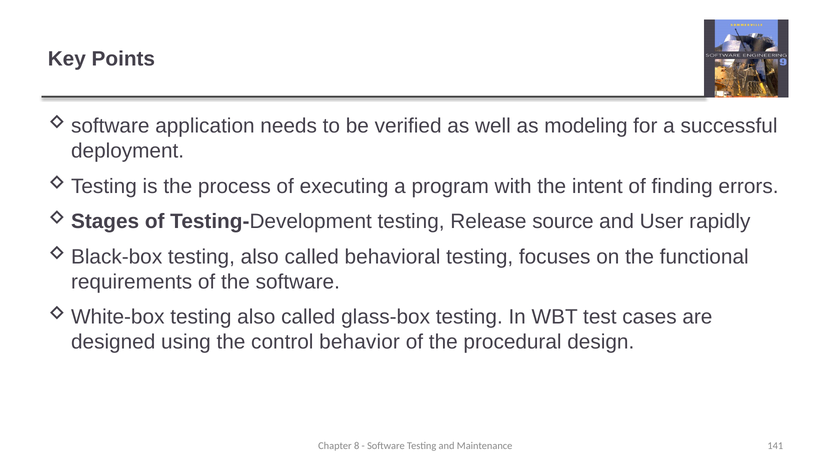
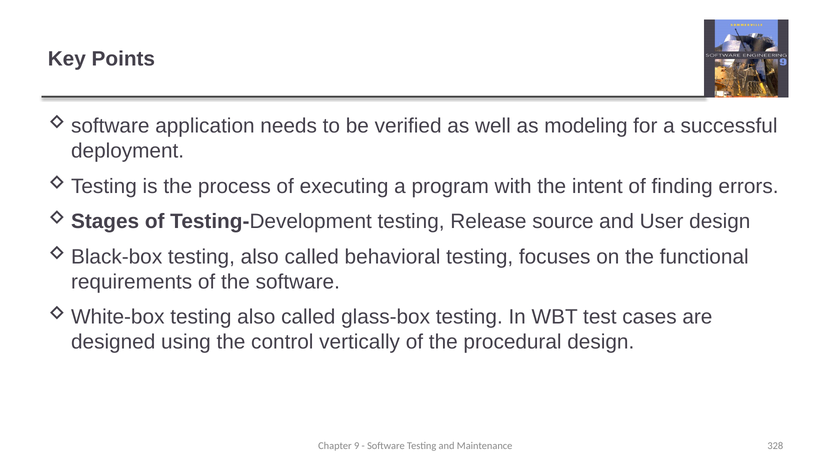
User rapidly: rapidly -> design (720, 222)
behavior: behavior -> vertically (360, 342)
8: 8 -> 9 (357, 446)
141: 141 -> 328 (775, 446)
